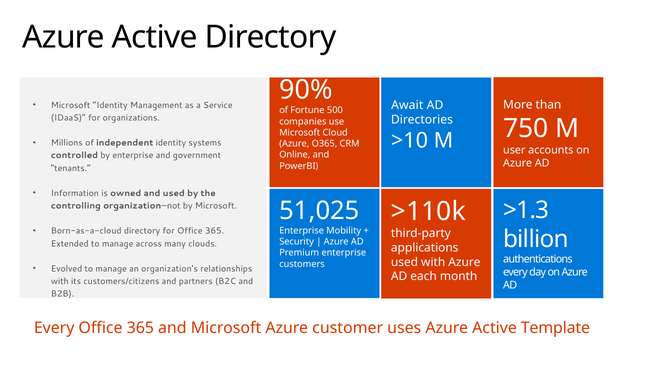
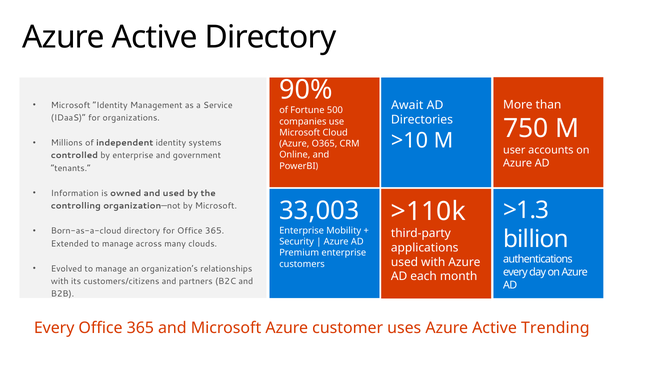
51,025: 51,025 -> 33,003 (319, 211)
Template: Template -> Trending (555, 328)
